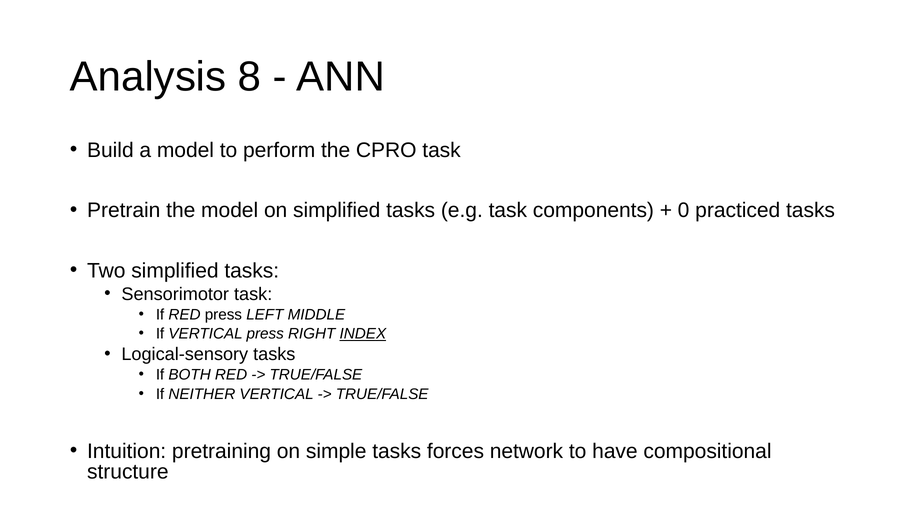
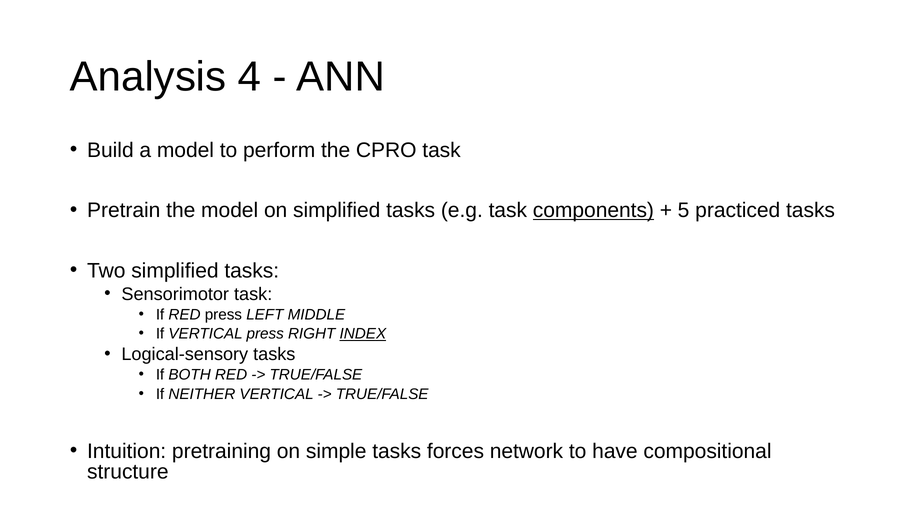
8: 8 -> 4 (250, 77)
components underline: none -> present (593, 210)
0: 0 -> 5 (684, 210)
